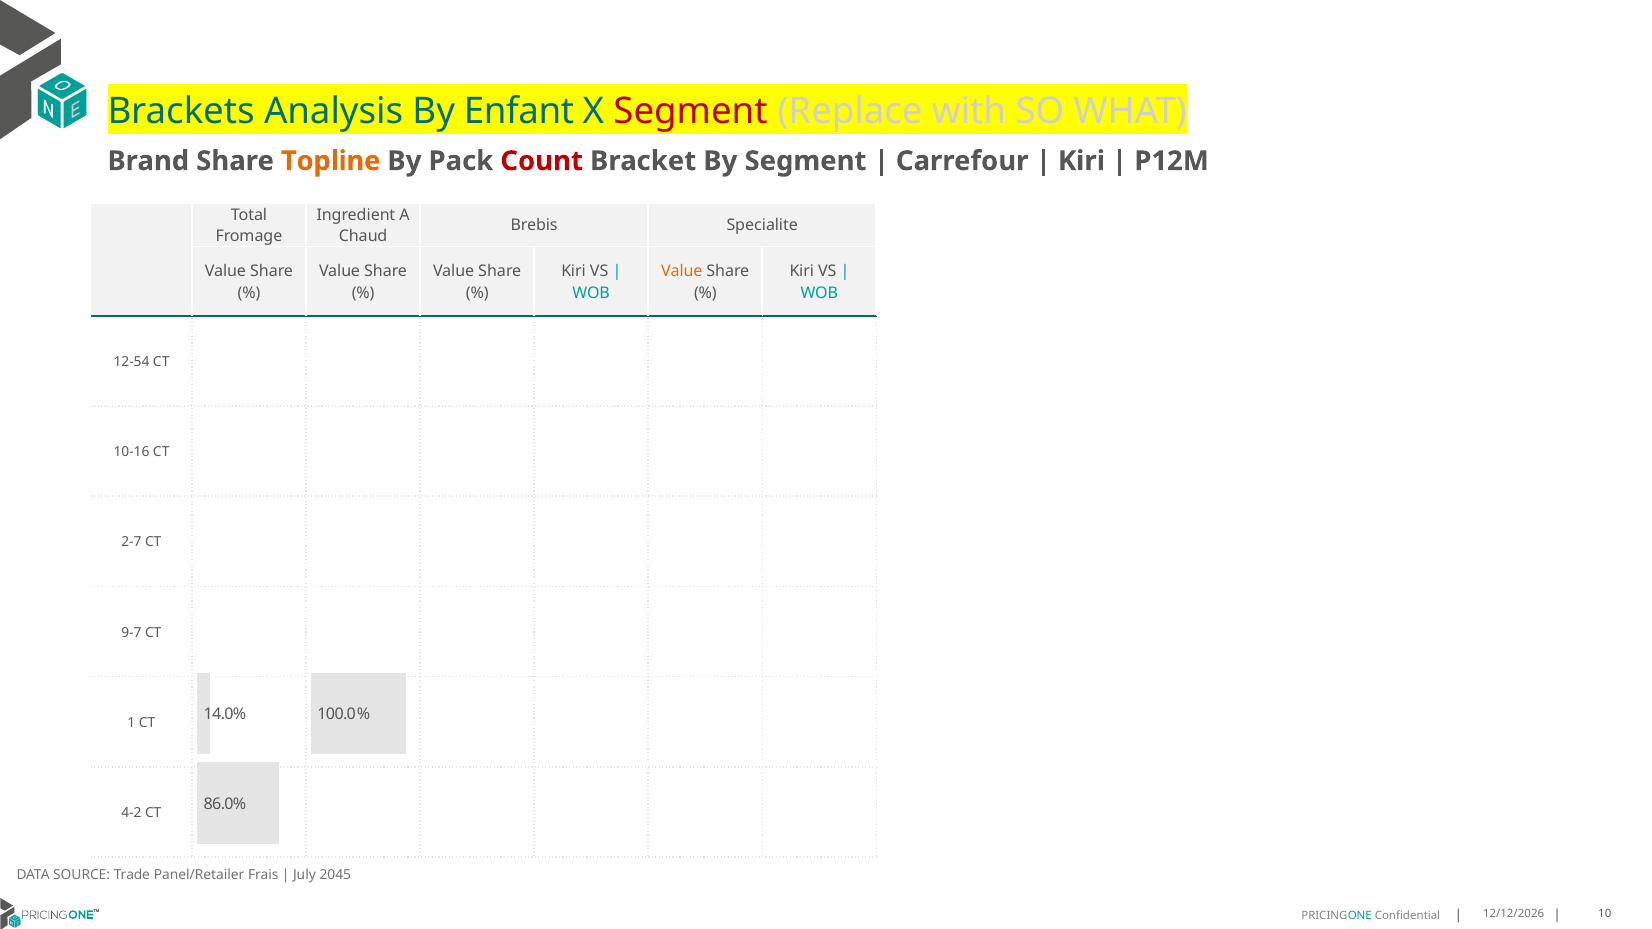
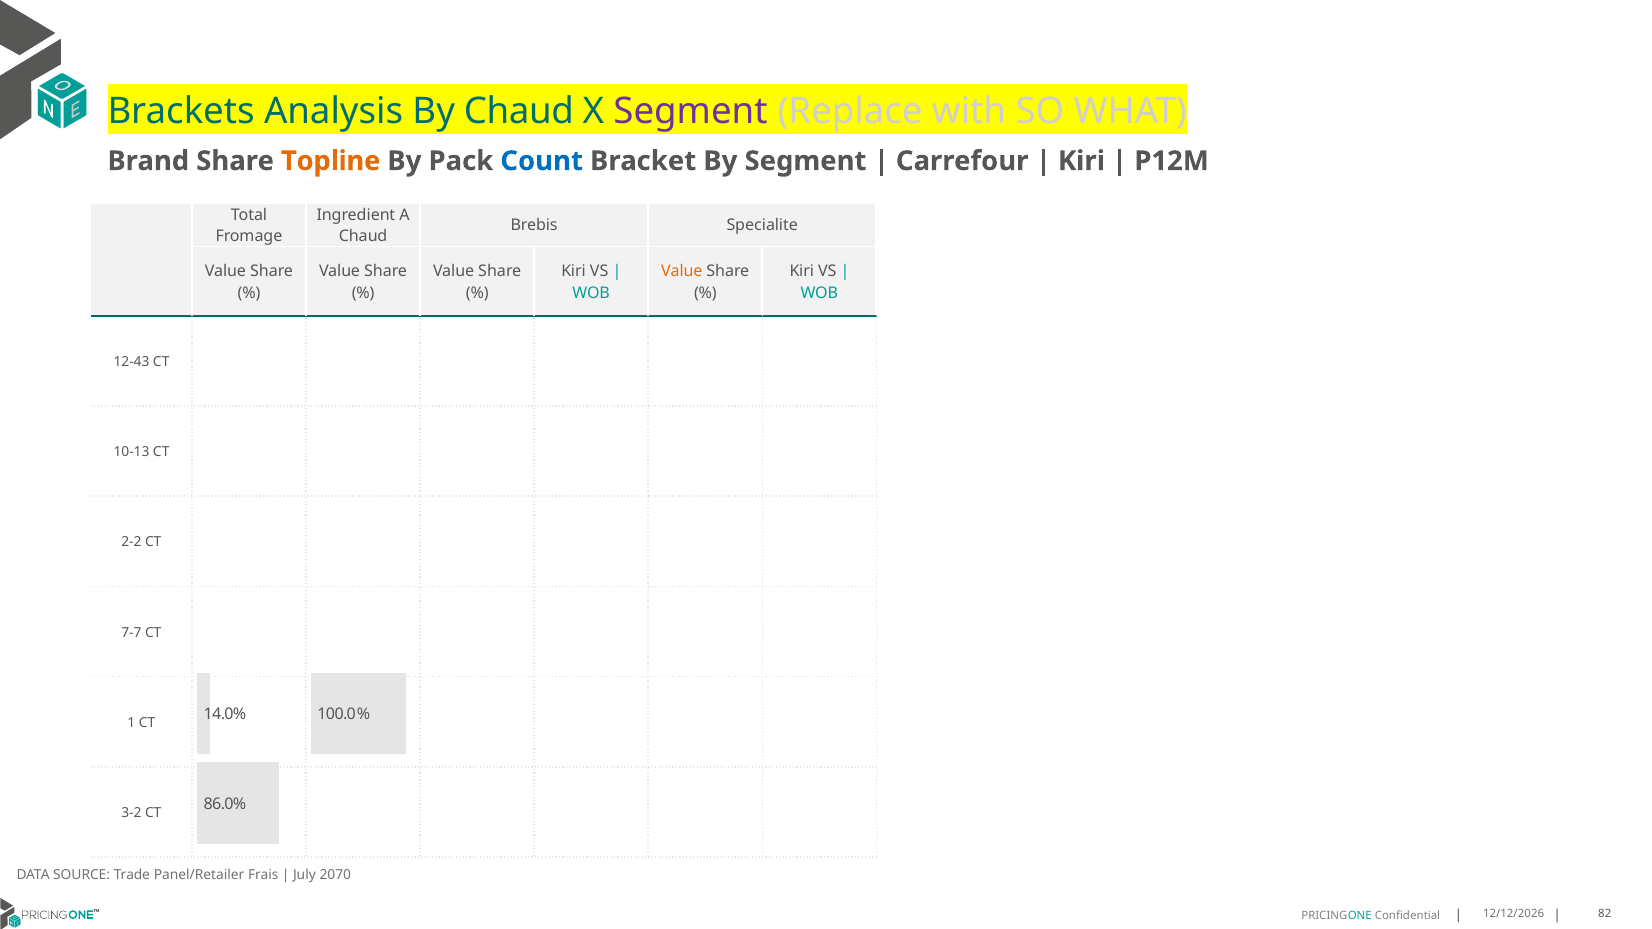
By Enfant: Enfant -> Chaud (519, 111)
Segment colour: red -> purple (690, 111)
Count colour: red -> blue (542, 161)
12-54: 12-54 -> 12-43 (132, 362)
10-16: 10-16 -> 10-13 (132, 452)
2-7: 2-7 -> 2-2 (131, 543)
9-7: 9-7 -> 7-7 (131, 633)
4-2: 4-2 -> 3-2 (131, 813)
2045: 2045 -> 2070 (335, 875)
10: 10 -> 82 (1605, 914)
